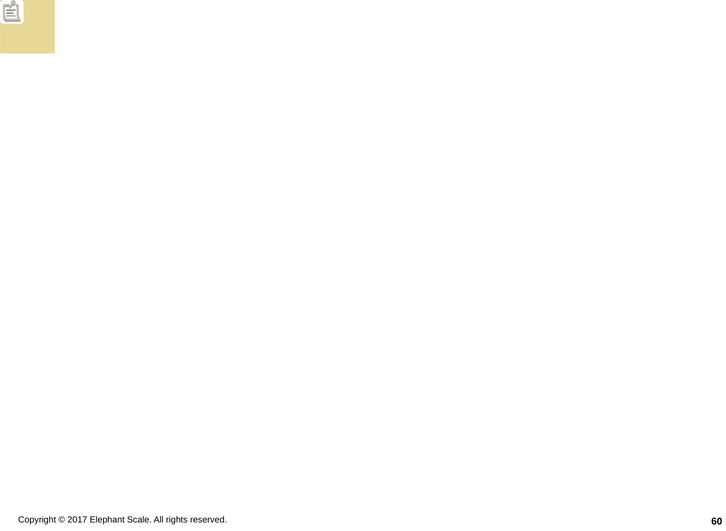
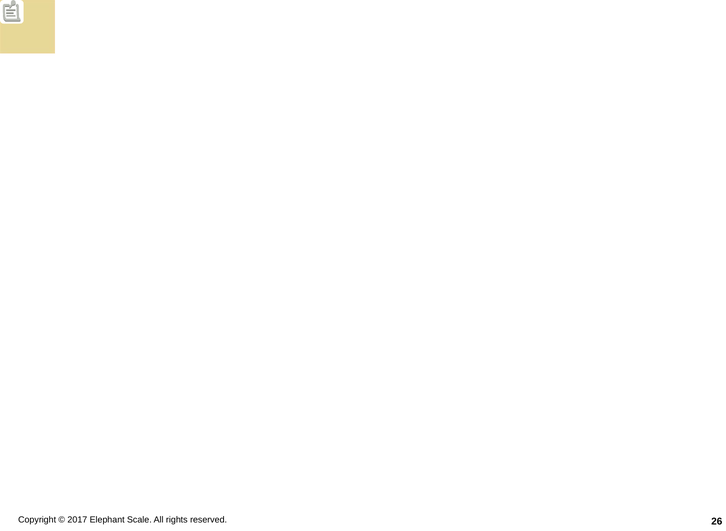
60: 60 -> 26 (717, 522)
